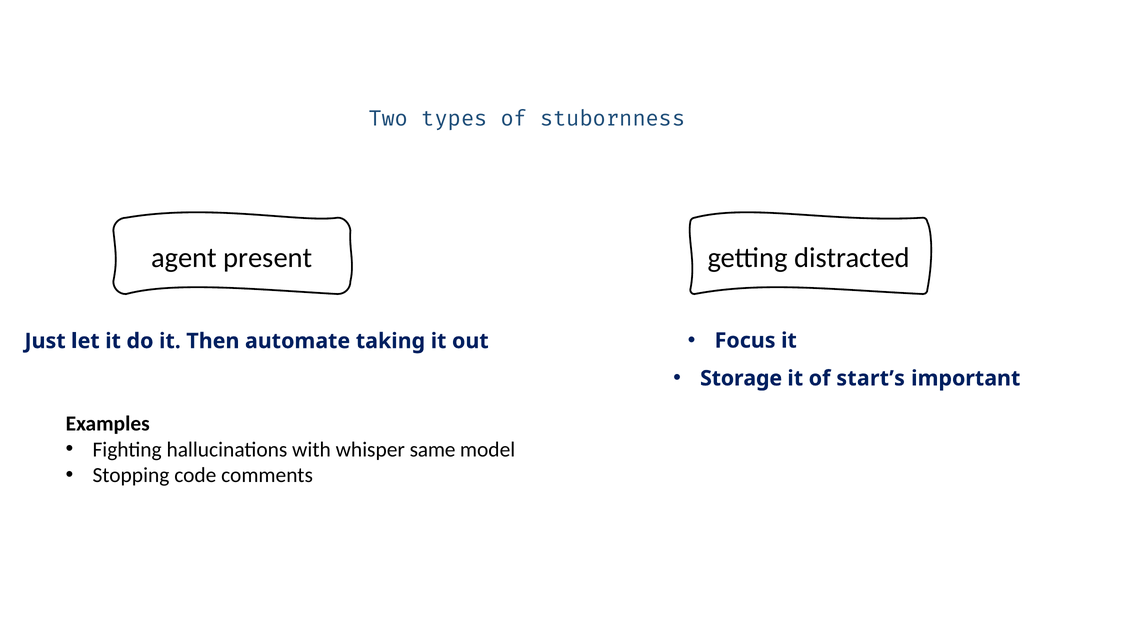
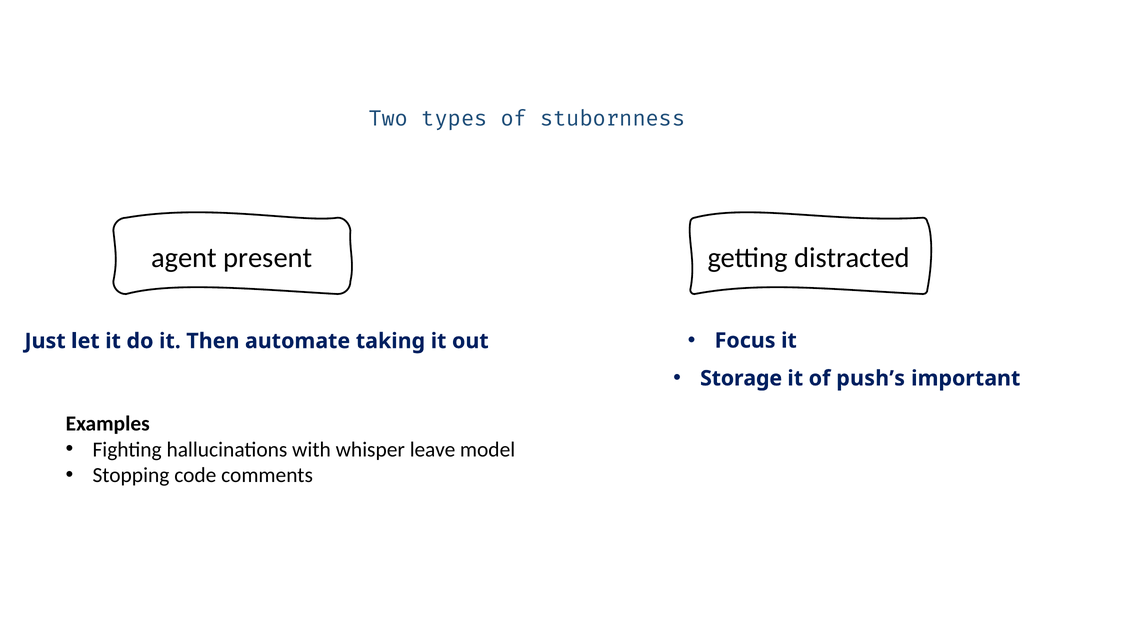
start’s: start’s -> push’s (871, 378)
same: same -> leave (433, 449)
